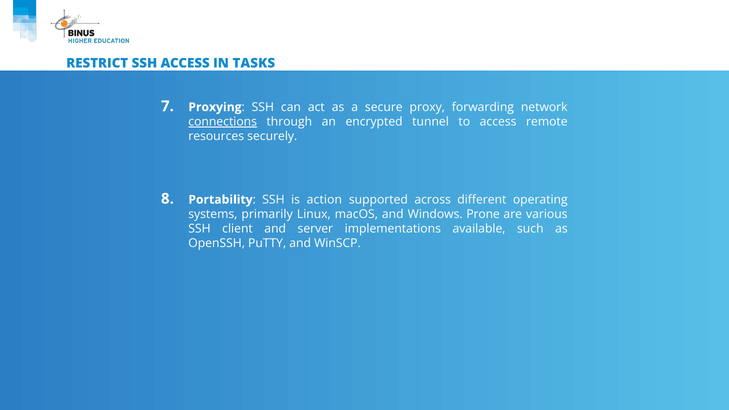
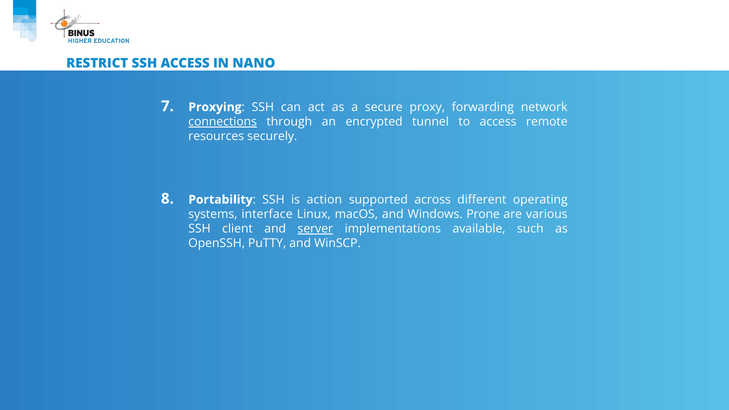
TASKS: TASKS -> NANO (254, 63)
primarily: primarily -> interface (267, 214)
server underline: none -> present (315, 229)
